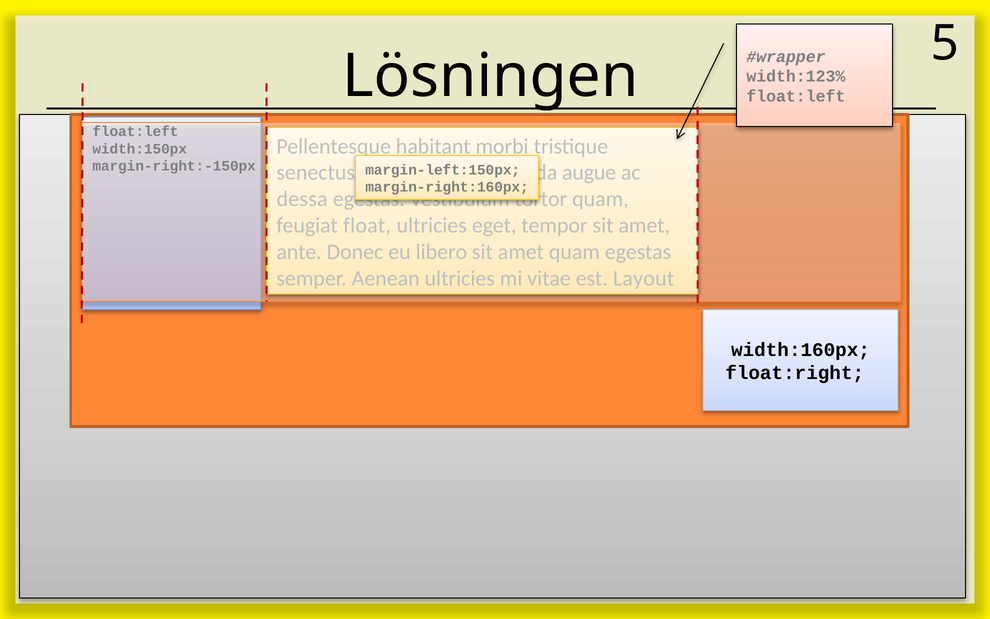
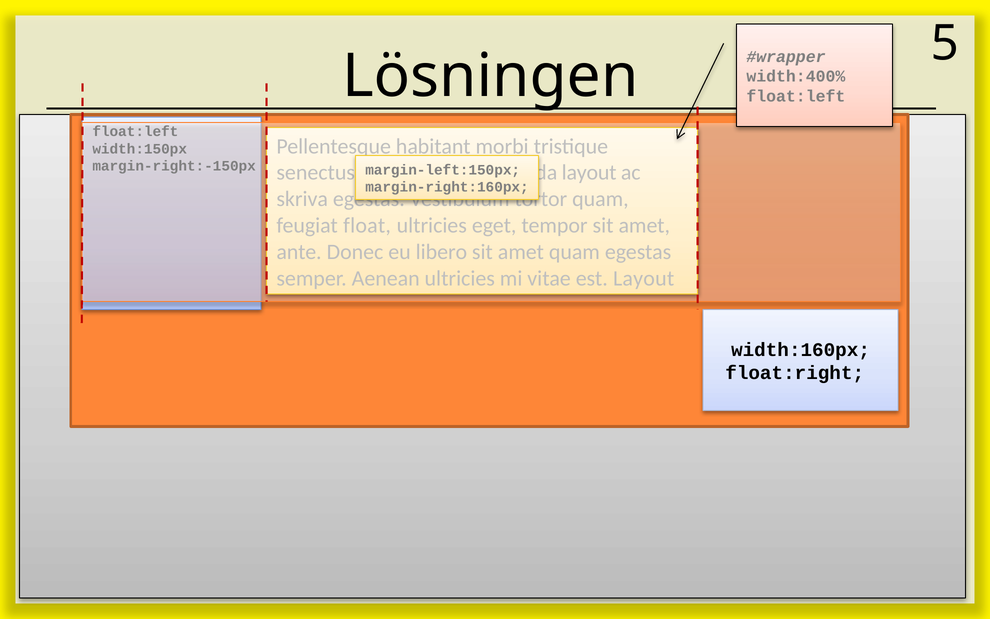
width:123%: width:123% -> width:400% (796, 76)
augue: augue -> layout (589, 173)
dessa: dessa -> skriva (302, 199)
